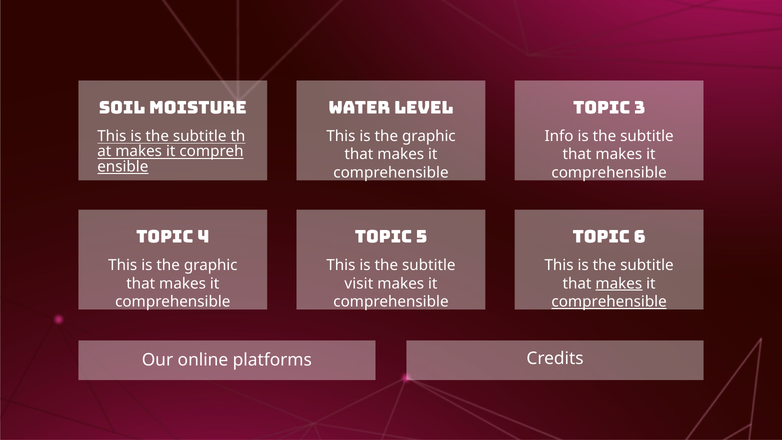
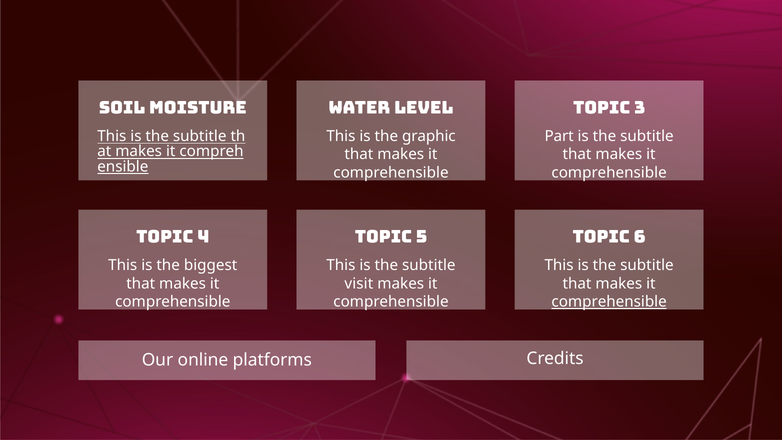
Info: Info -> Part (559, 136)
graphic: graphic -> biggest (211, 265)
makes underline: present -> none (619, 283)
